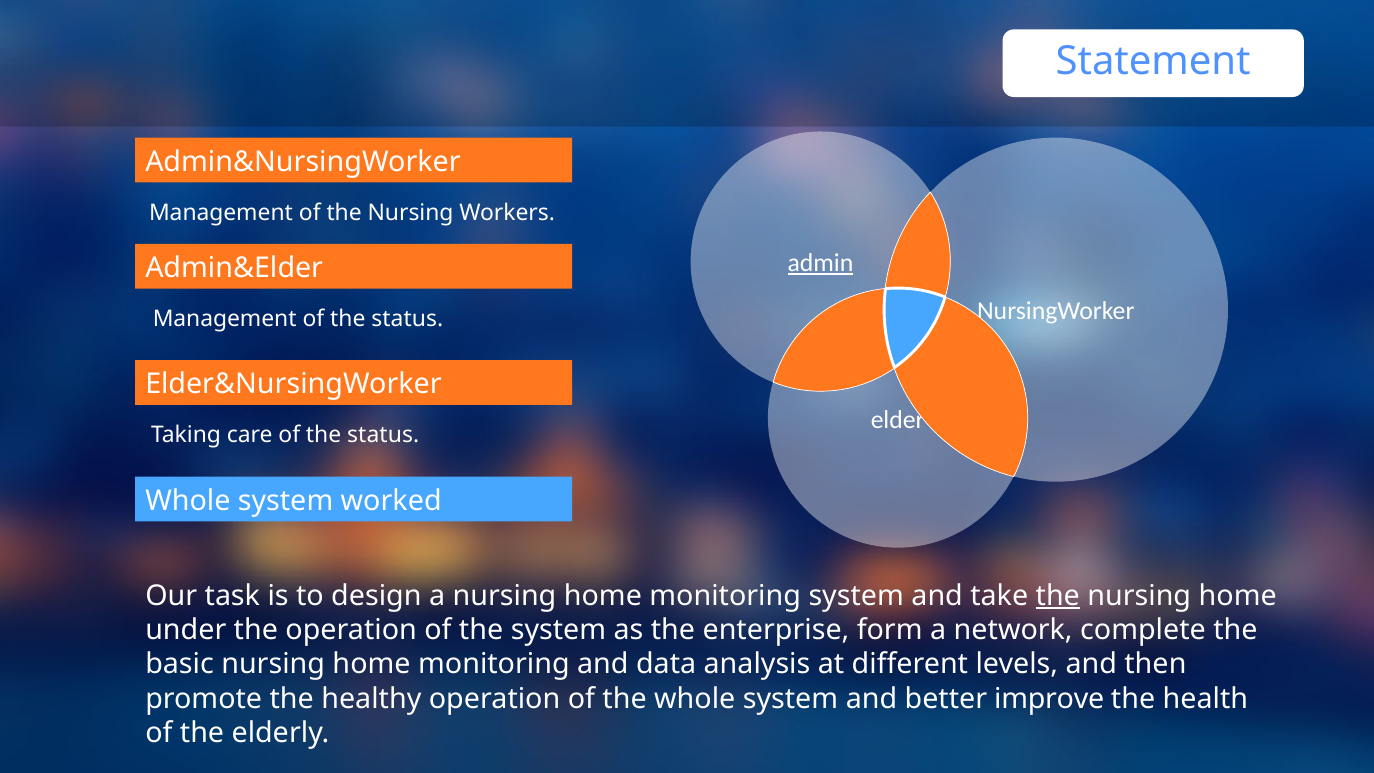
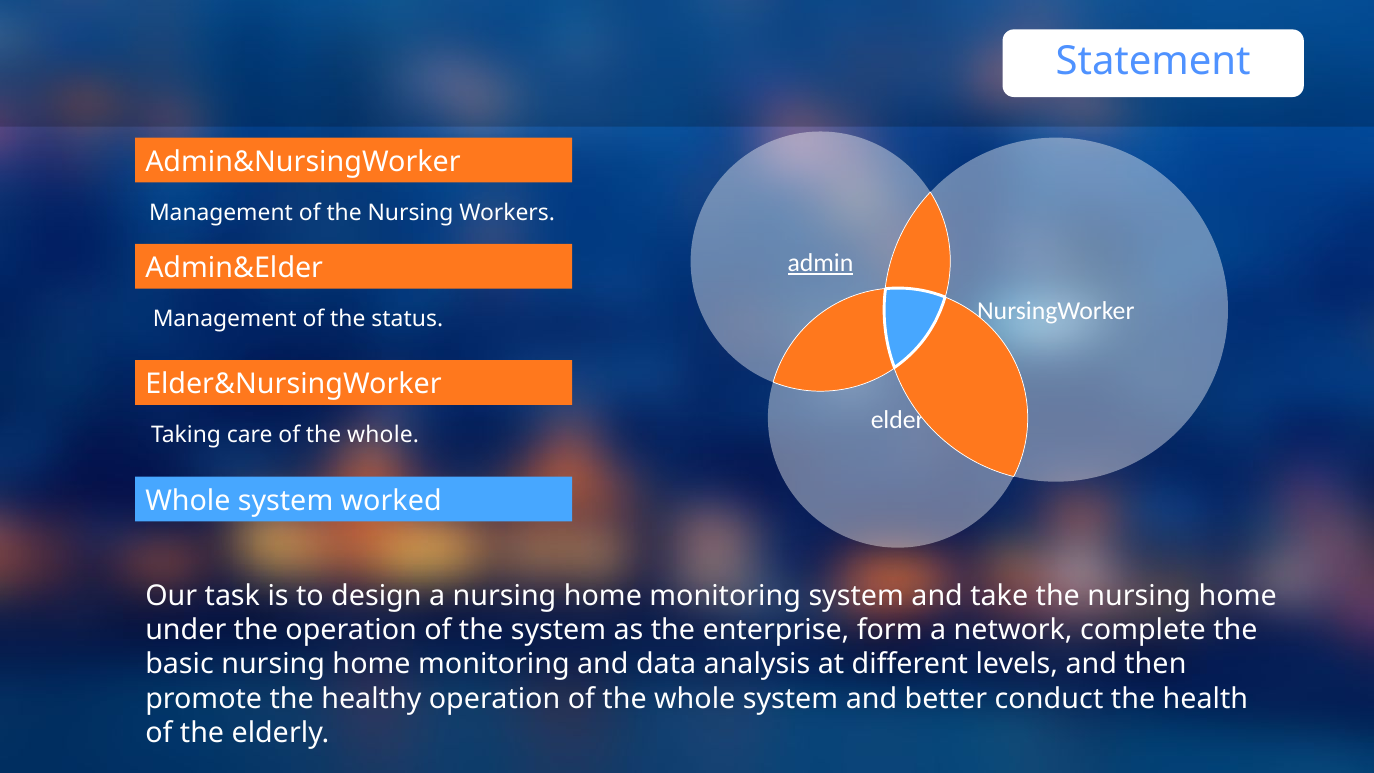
care of the status: status -> whole (383, 435)
the underline: present -> none (1058, 596)
improve: improve -> conduct (1049, 699)
